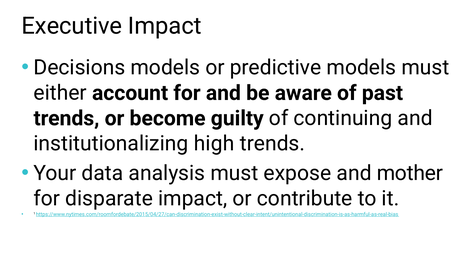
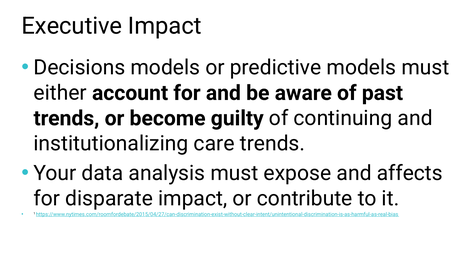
high: high -> care (214, 144)
mother: mother -> affects (410, 173)
